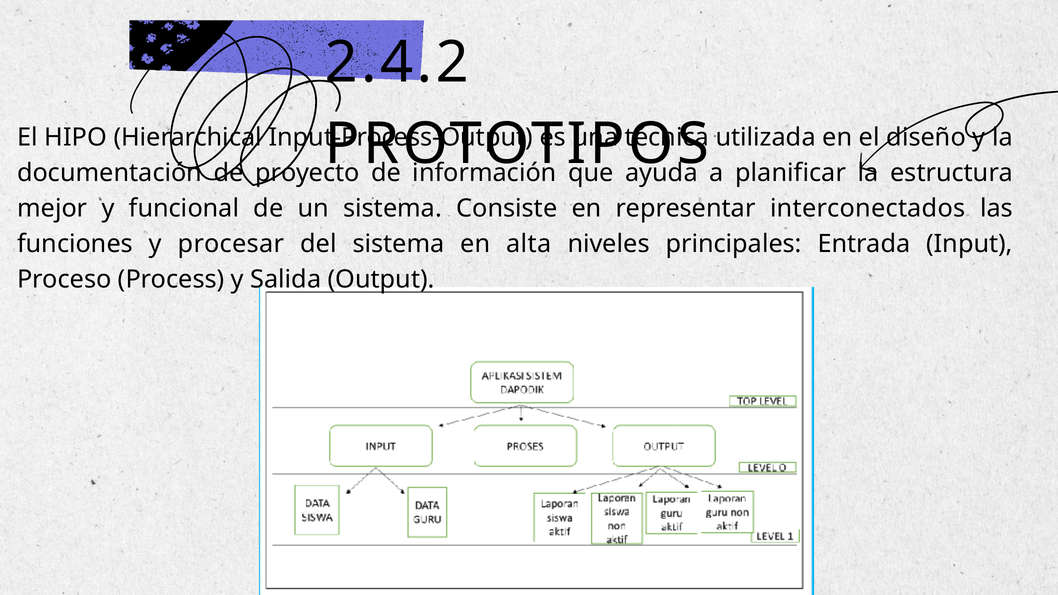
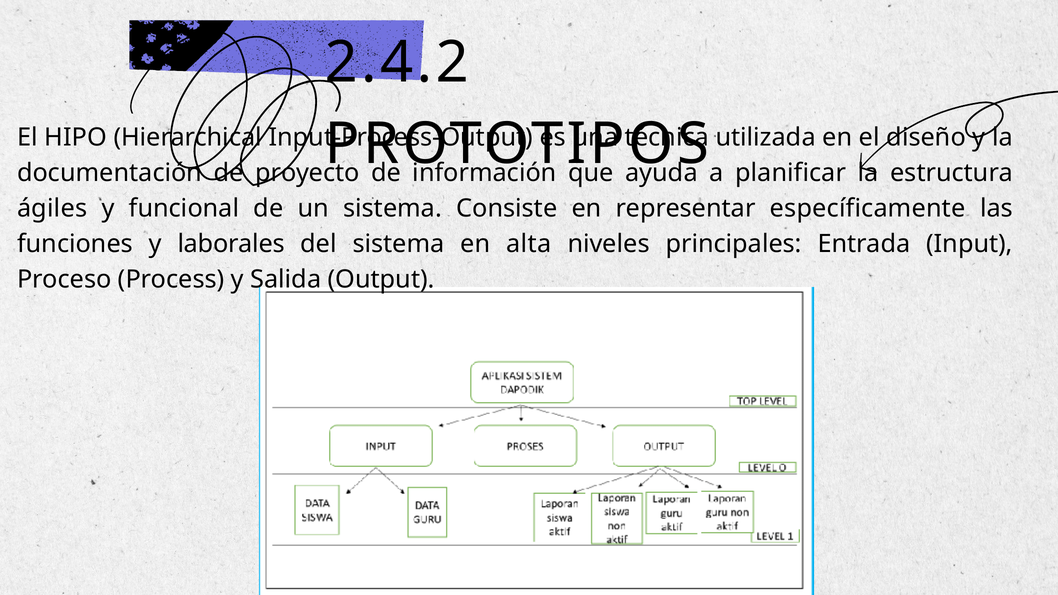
mejor: mejor -> ágiles (52, 208)
interconectados: interconectados -> específicamente (868, 208)
procesar: procesar -> laborales (231, 244)
